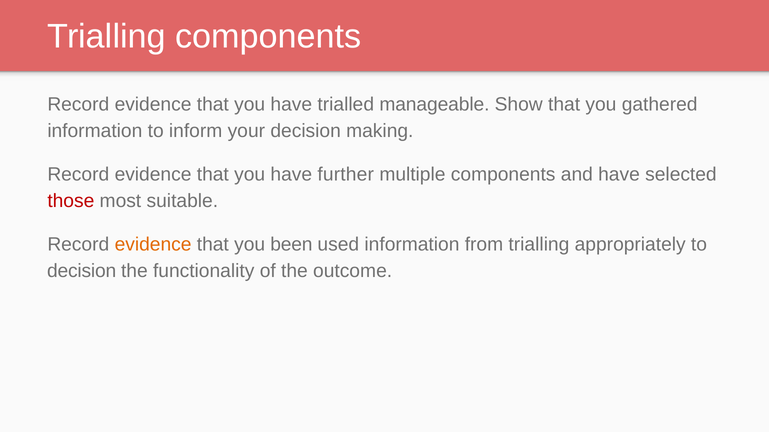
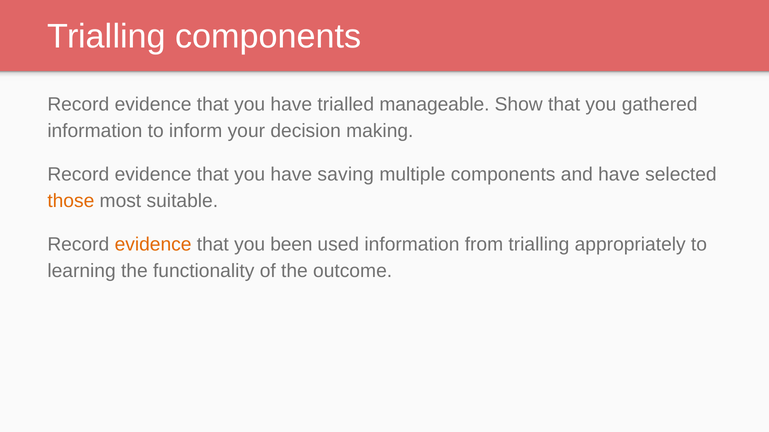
further: further -> saving (346, 175)
those colour: red -> orange (71, 201)
decision: decision -> learning (82, 271)
